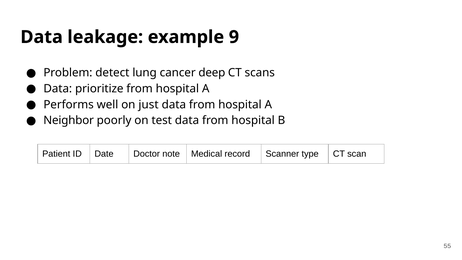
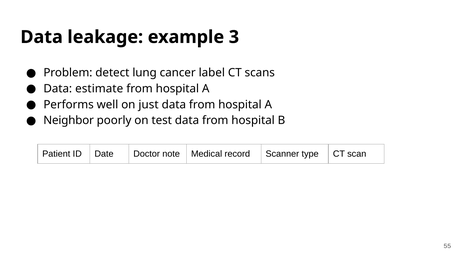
9: 9 -> 3 (234, 37)
deep: deep -> label (212, 73)
prioritize: prioritize -> estimate (99, 89)
